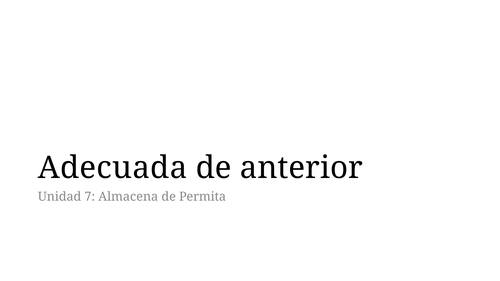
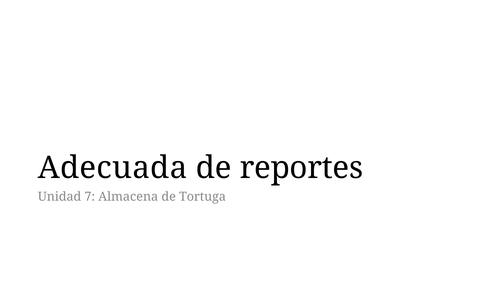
anterior: anterior -> reportes (301, 168)
Permita: Permita -> Tortuga (202, 197)
